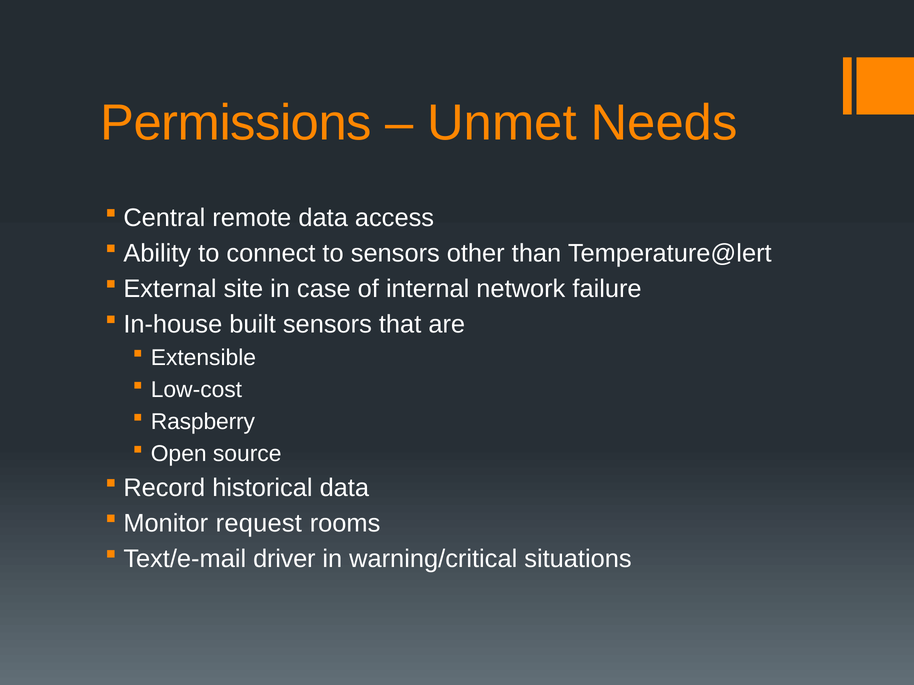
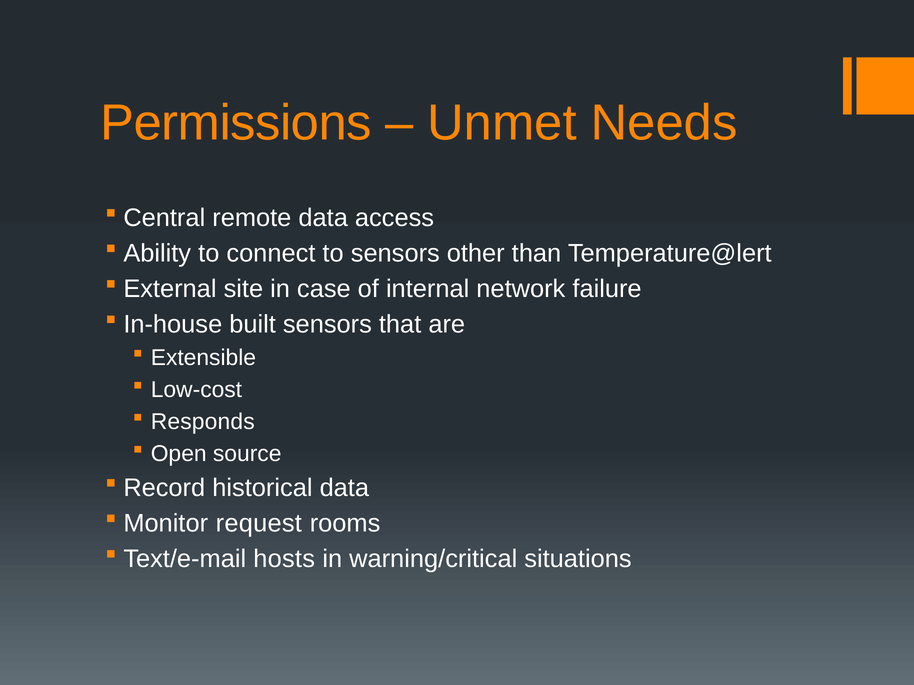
Raspberry: Raspberry -> Responds (203, 422)
driver: driver -> hosts (284, 559)
